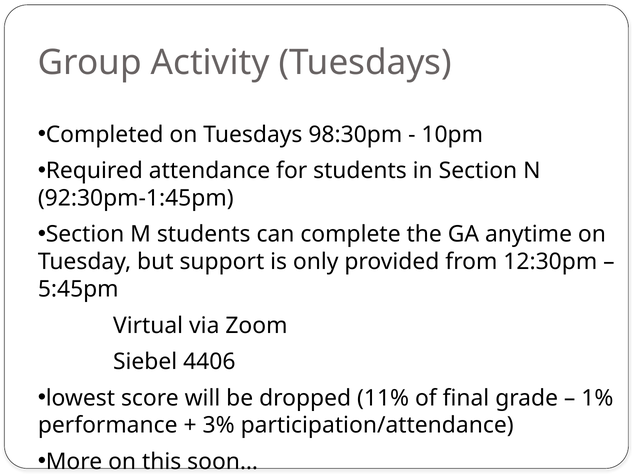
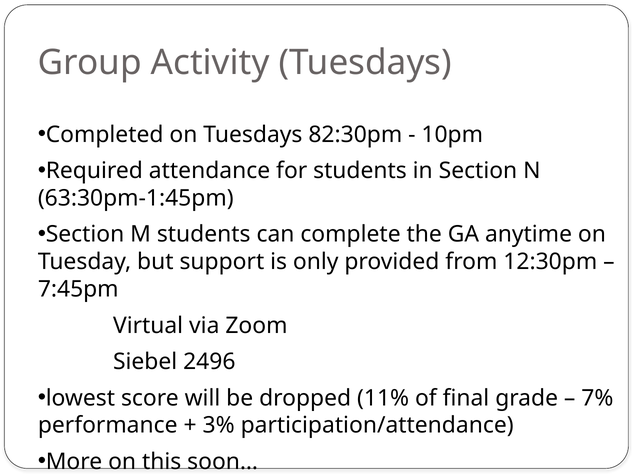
98:30pm: 98:30pm -> 82:30pm (355, 134)
92:30pm-1:45pm: 92:30pm-1:45pm -> 63:30pm-1:45pm (136, 198)
5:45pm: 5:45pm -> 7:45pm (78, 289)
4406: 4406 -> 2496 (209, 362)
1%: 1% -> 7% (597, 398)
